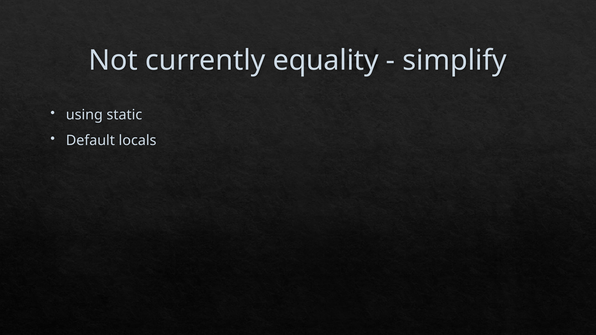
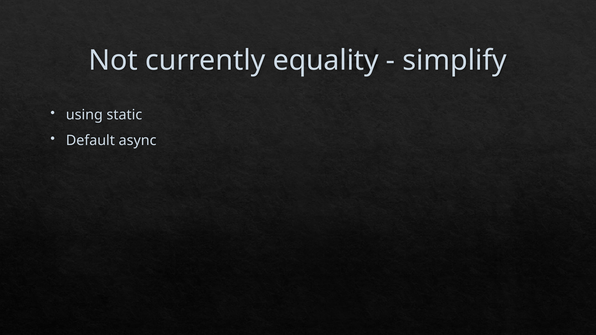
locals: locals -> async (138, 140)
